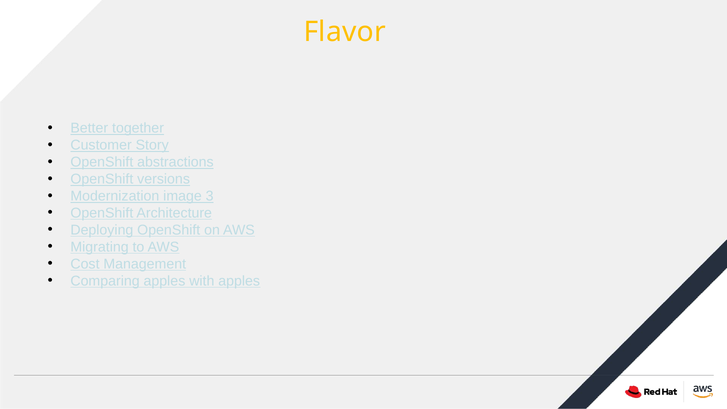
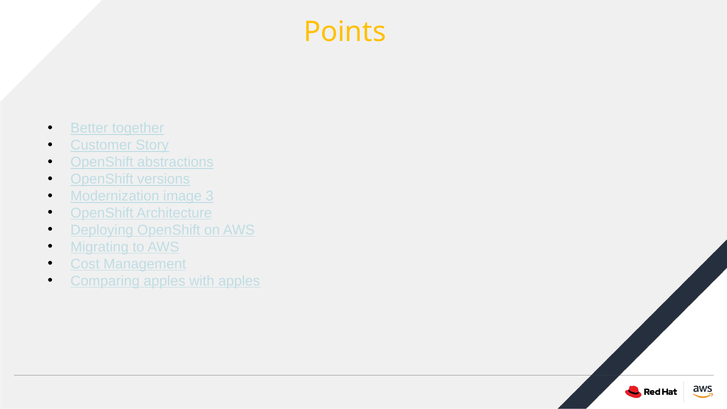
Flavor: Flavor -> Points (345, 32)
